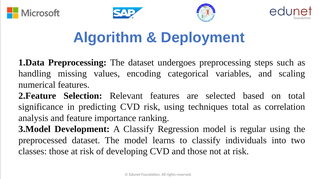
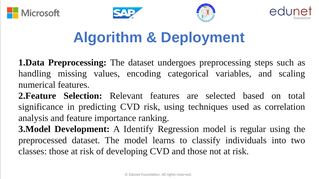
techniques total: total -> used (241, 107)
A Classify: Classify -> Identify (139, 129)
